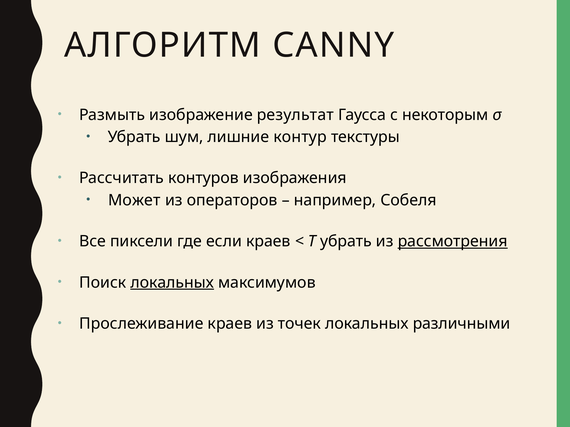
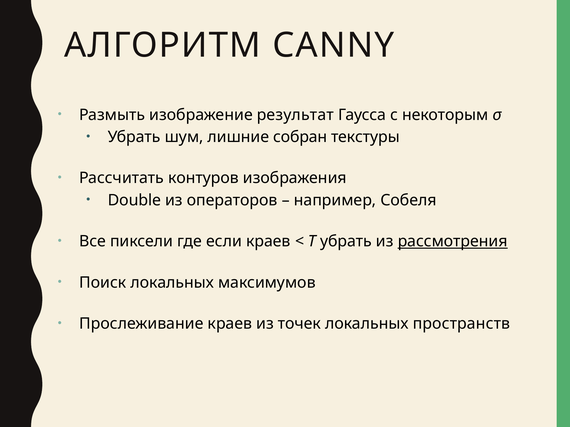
контур: контур -> собран (300, 137)
Может: Может -> Double (134, 200)
локальных underline: present -> none (172, 283)
различными: различными -> пространств (461, 324)
